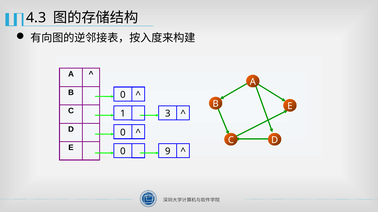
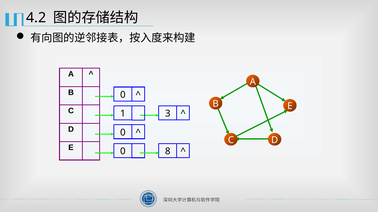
4.3: 4.3 -> 4.2 (36, 18)
9: 9 -> 8 (168, 152)
